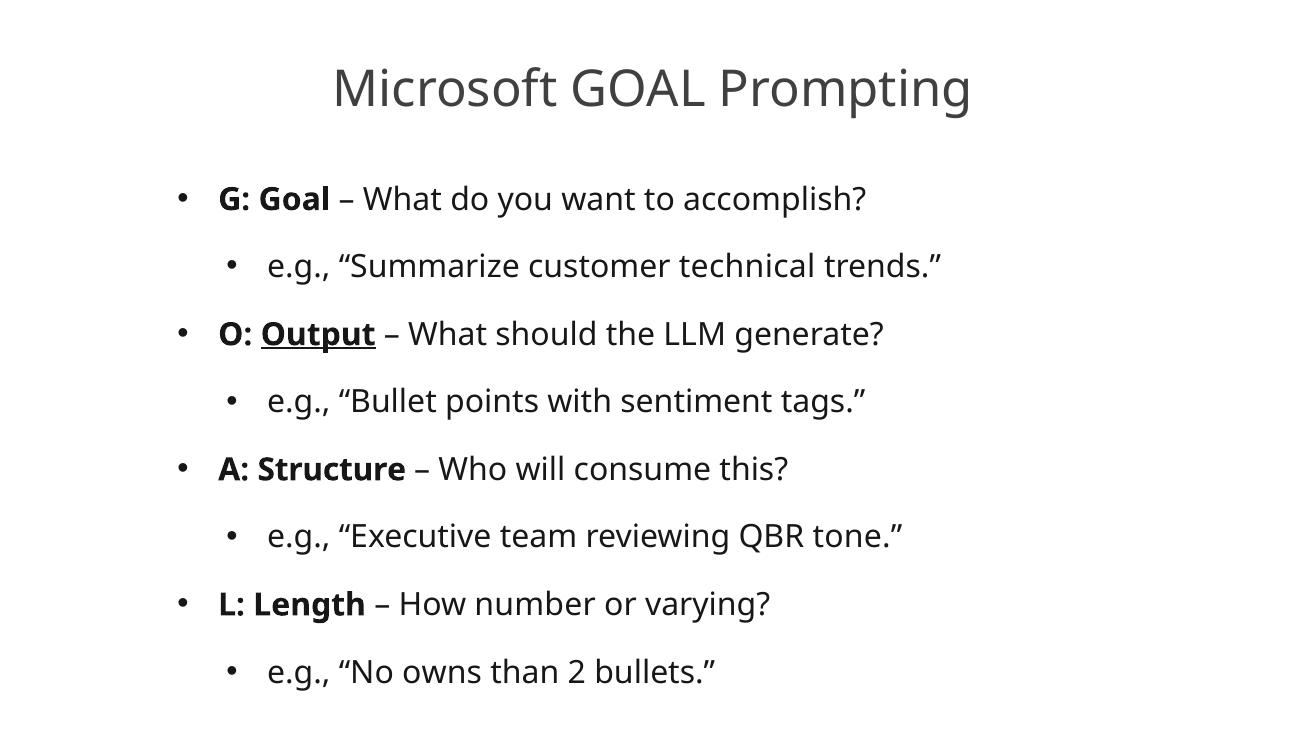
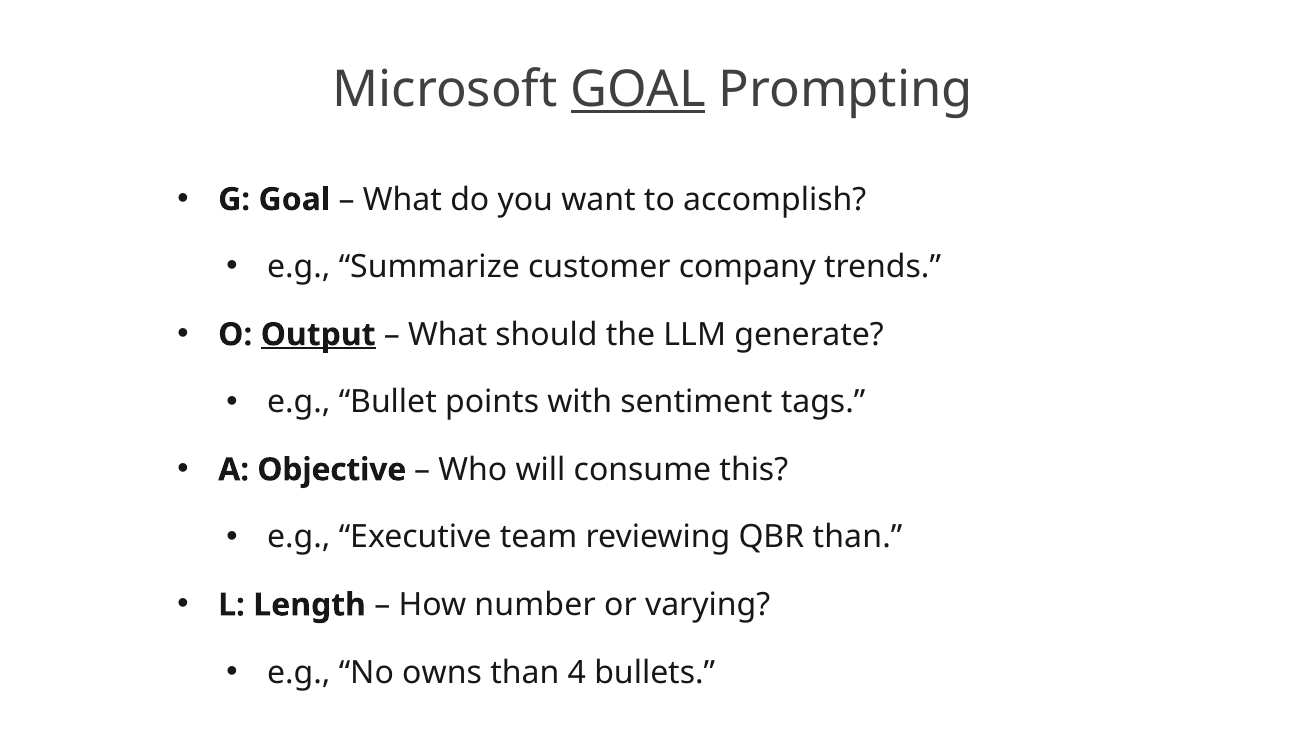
GOAL underline: none -> present (638, 90)
technical: technical -> company (747, 267)
Structure: Structure -> Objective (332, 470)
QBR tone: tone -> than (858, 537)
2: 2 -> 4 (577, 672)
